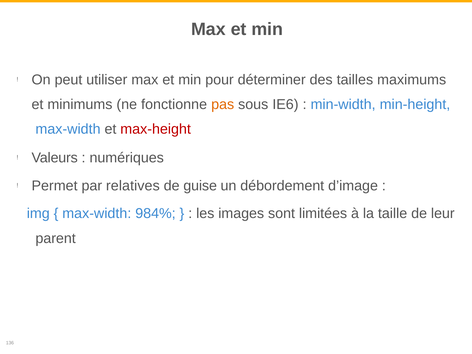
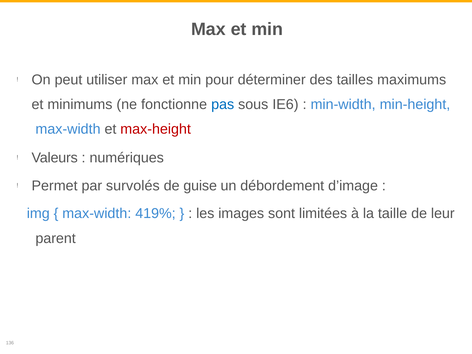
pas colour: orange -> blue (223, 104)
relatives: relatives -> survolés (133, 186)
984%: 984% -> 419% (155, 214)
